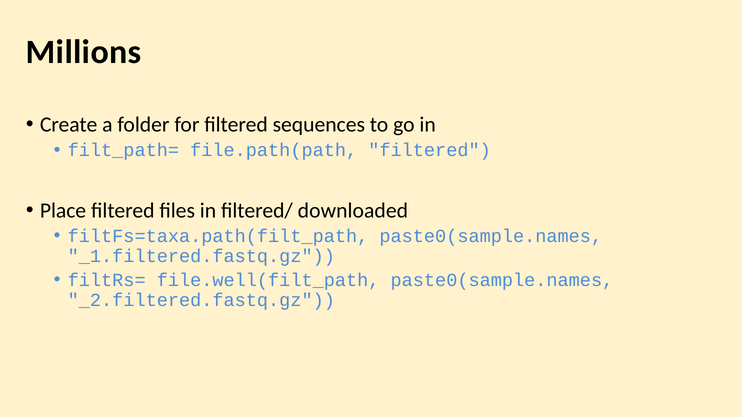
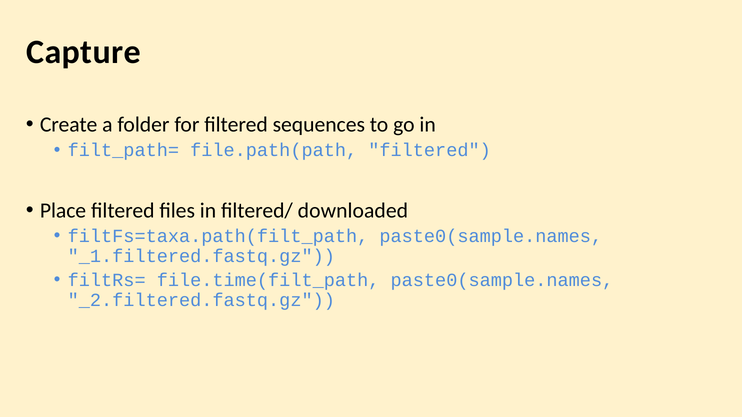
Millions: Millions -> Capture (84, 52)
file.well(filt_path: file.well(filt_path -> file.time(filt_path (268, 280)
